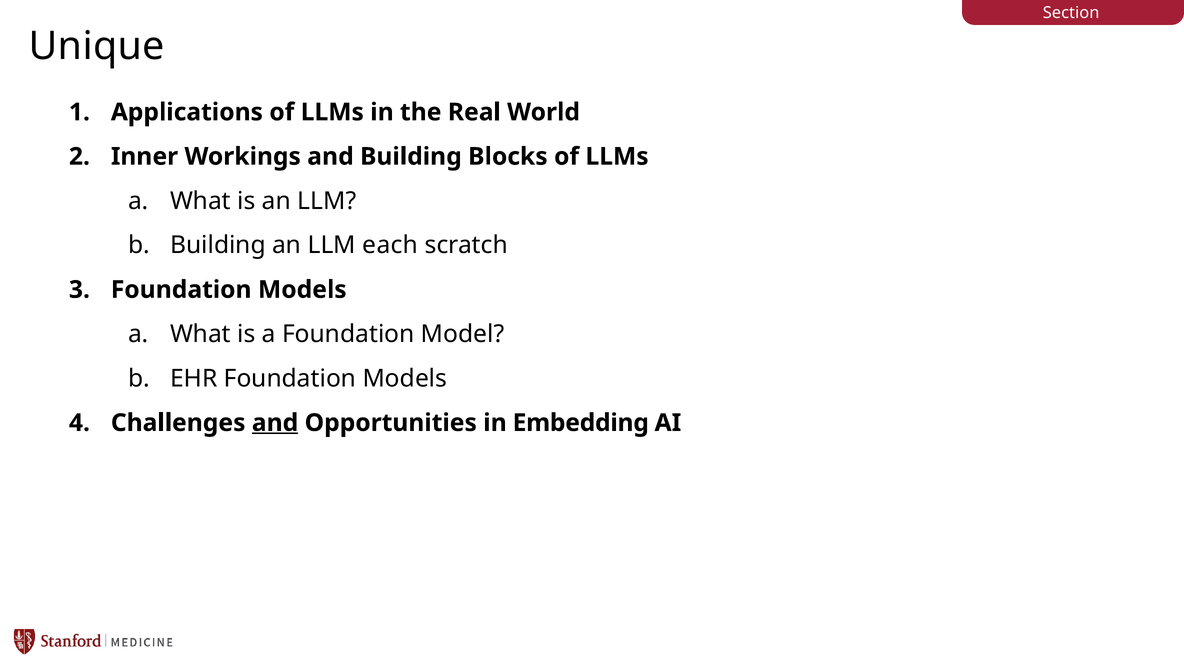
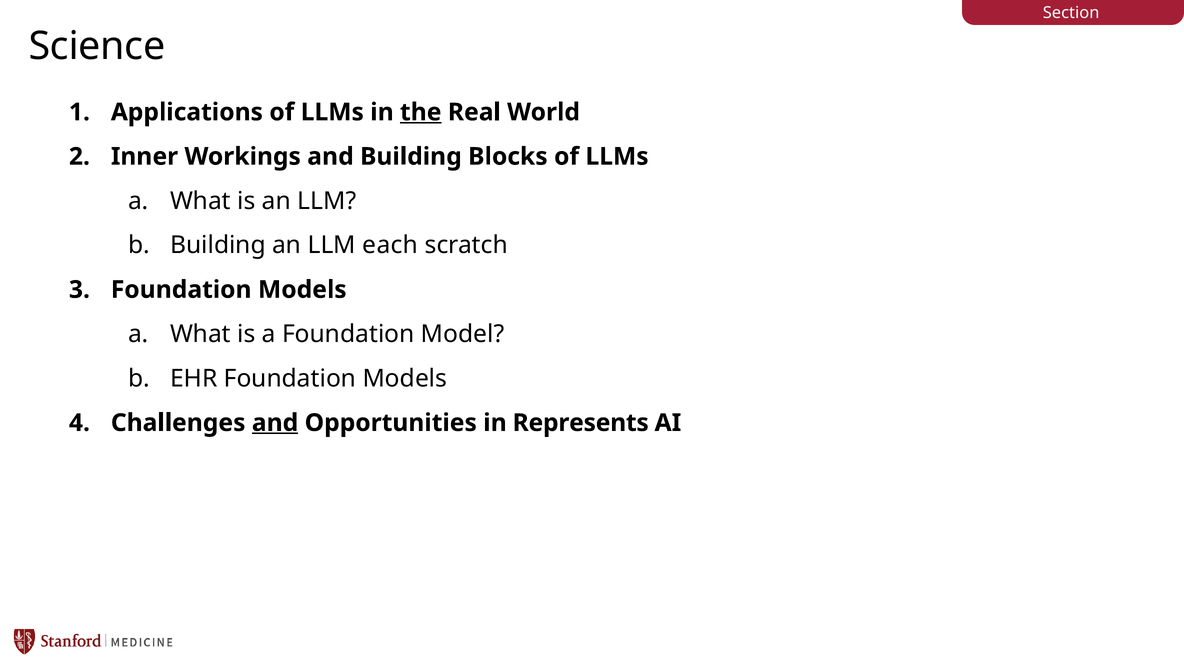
Unique: Unique -> Science (97, 46)
the underline: none -> present (421, 112)
Embedding: Embedding -> Represents (581, 423)
